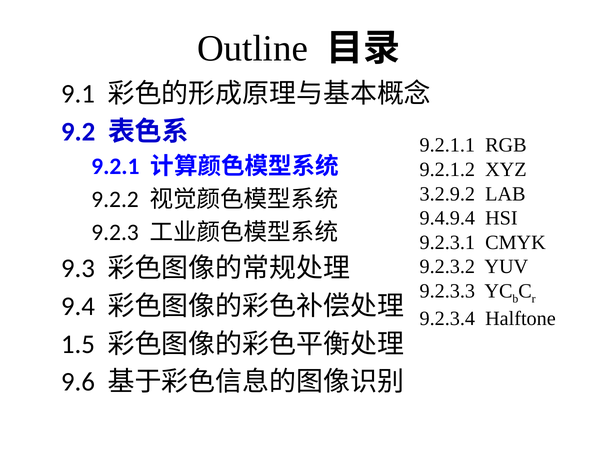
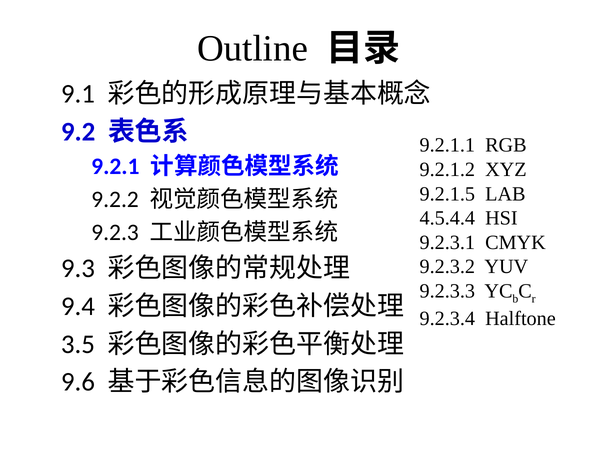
3.2.9.2: 3.2.9.2 -> 9.2.1.5 (447, 194)
9.4.9.4: 9.4.9.4 -> 4.5.4.4 (447, 218)
1.5: 1.5 -> 3.5 (78, 344)
